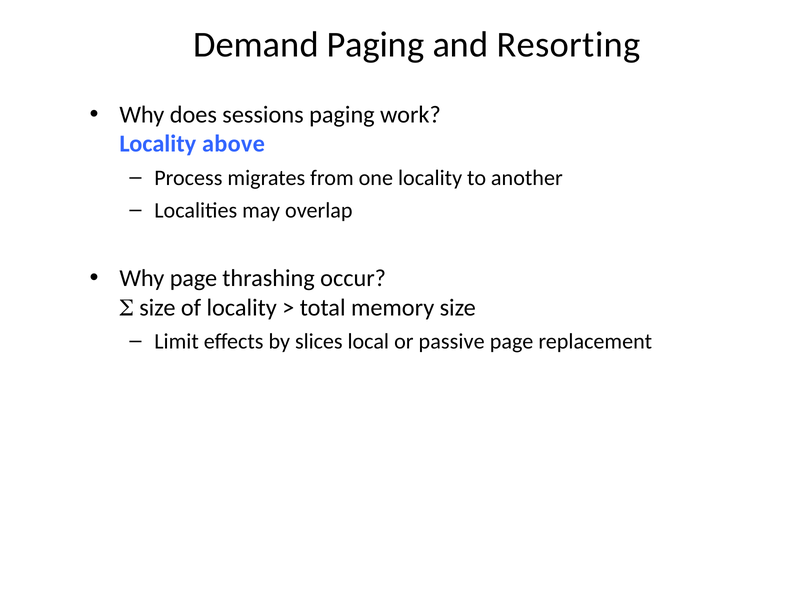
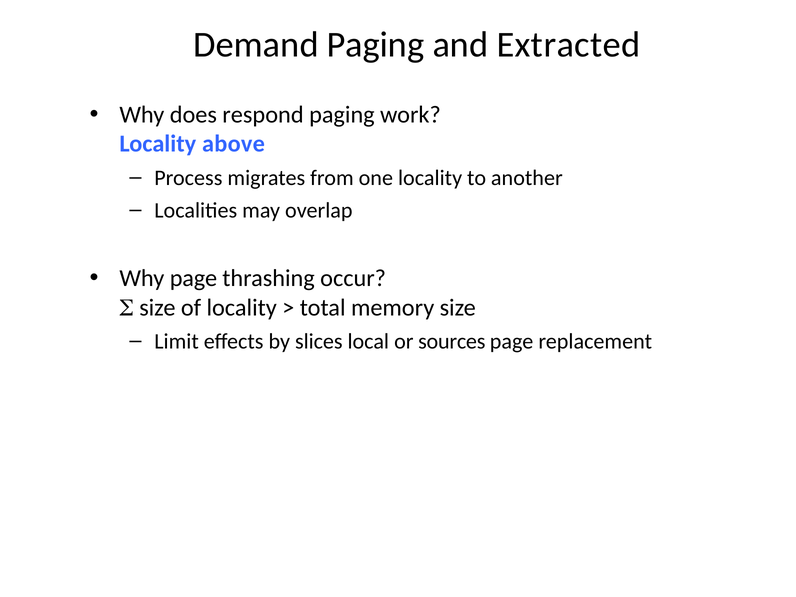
Resorting: Resorting -> Extracted (569, 45)
sessions: sessions -> respond (263, 115)
passive: passive -> sources (452, 341)
